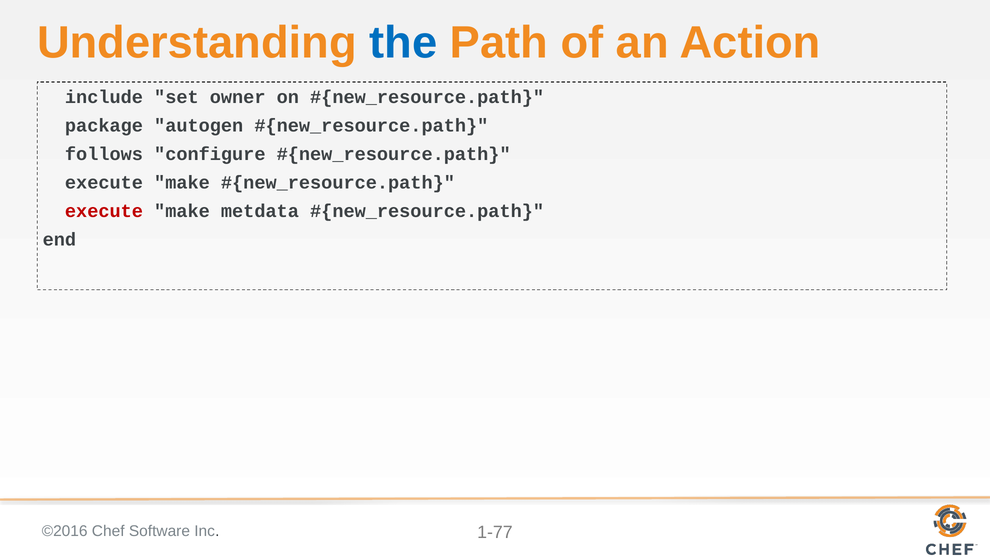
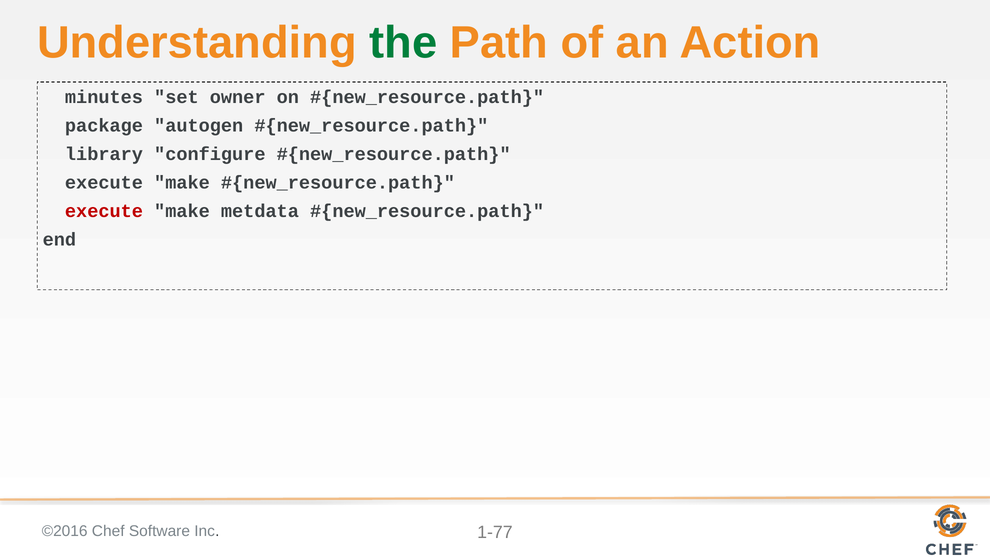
the colour: blue -> green (403, 43)
include: include -> minutes (104, 97)
follows: follows -> library (104, 154)
